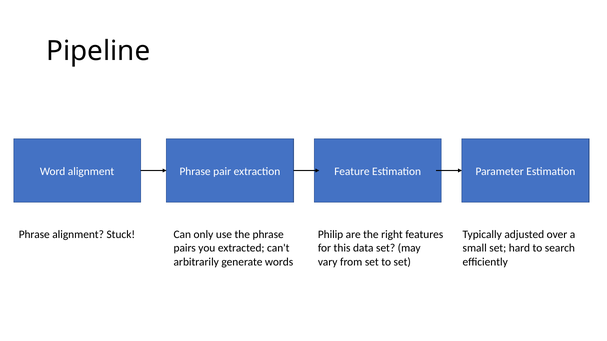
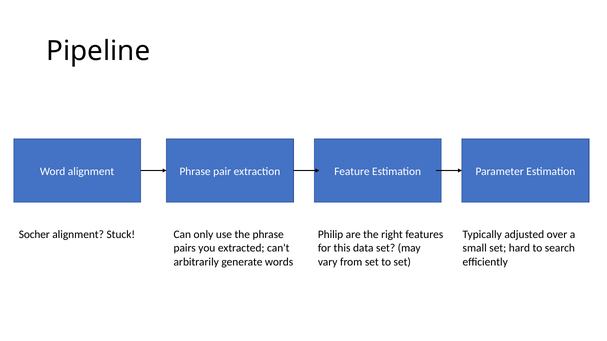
Phrase: Phrase -> Socher (34, 235)
